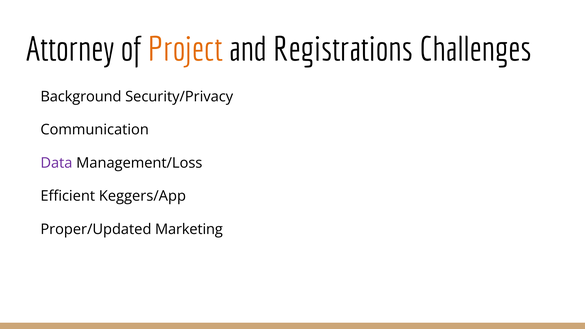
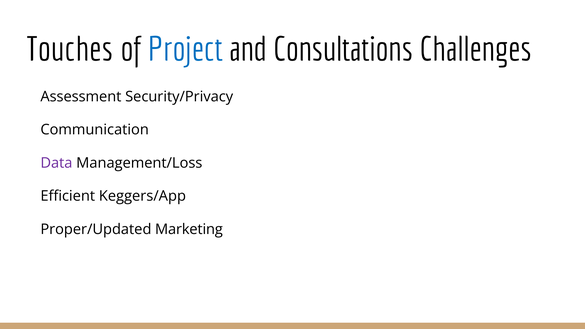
Attorney: Attorney -> Touches (70, 49)
Project colour: orange -> blue (185, 49)
Registrations: Registrations -> Consultations (343, 49)
Background: Background -> Assessment (81, 97)
